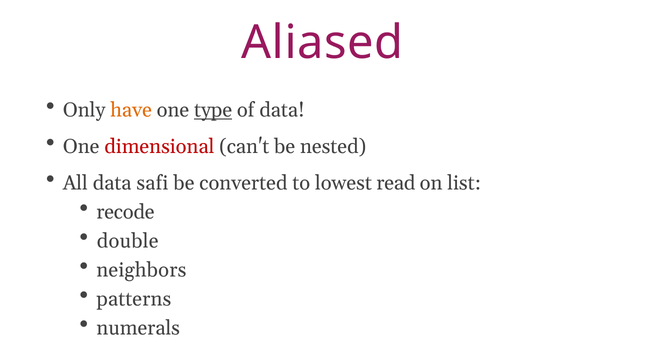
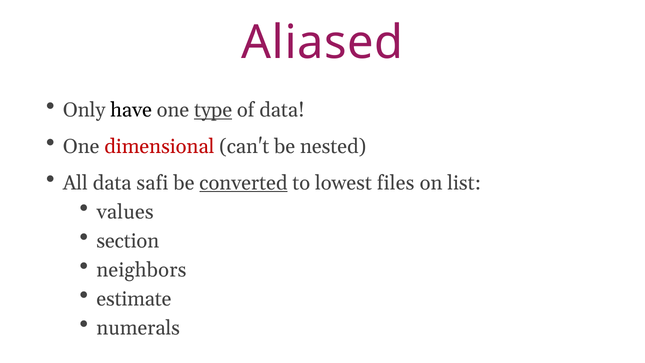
have colour: orange -> black (131, 110)
converted underline: none -> present (243, 183)
read: read -> files (396, 183)
recode: recode -> values (125, 212)
double: double -> section (128, 241)
patterns: patterns -> estimate (134, 299)
